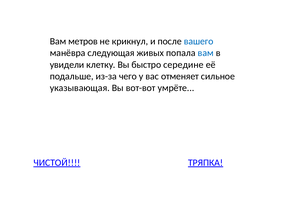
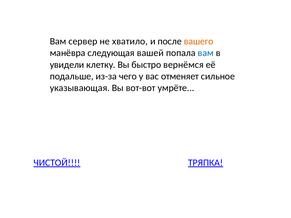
метров: метров -> сервер (83, 41)
крикнул: крикнул -> хватило (130, 41)
вашего colour: blue -> orange (199, 41)
живых: живых -> вашей (150, 53)
середине: середине -> вернёмся (183, 65)
